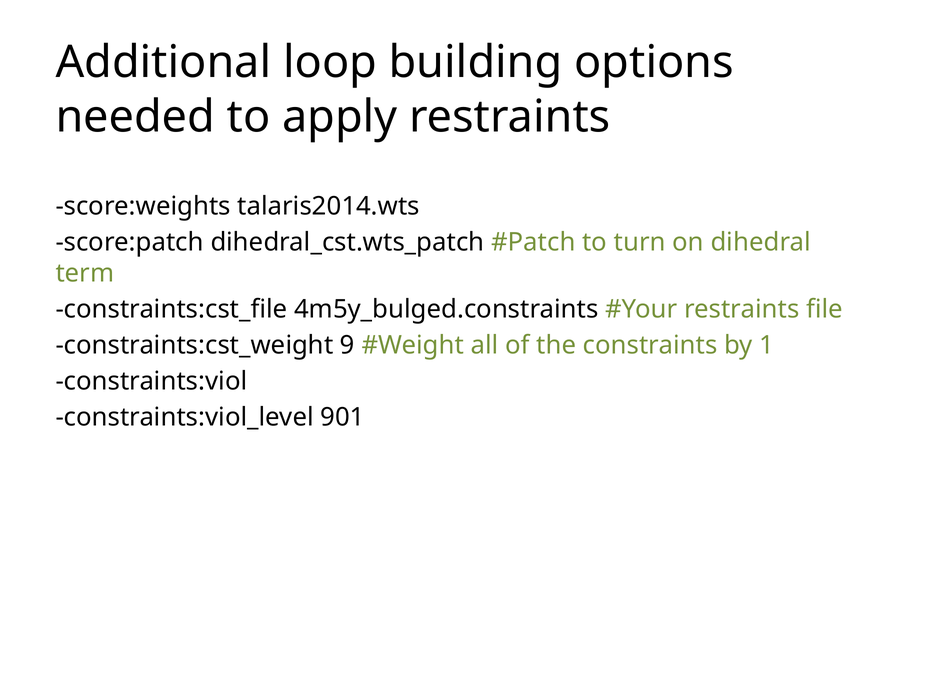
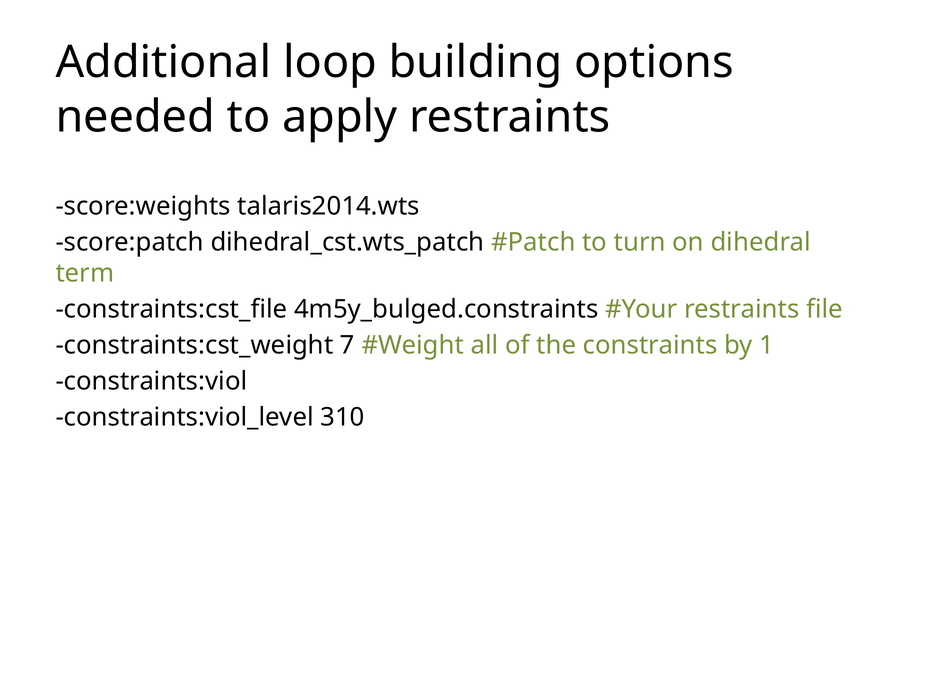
9: 9 -> 7 (347, 345)
901: 901 -> 310 (342, 417)
